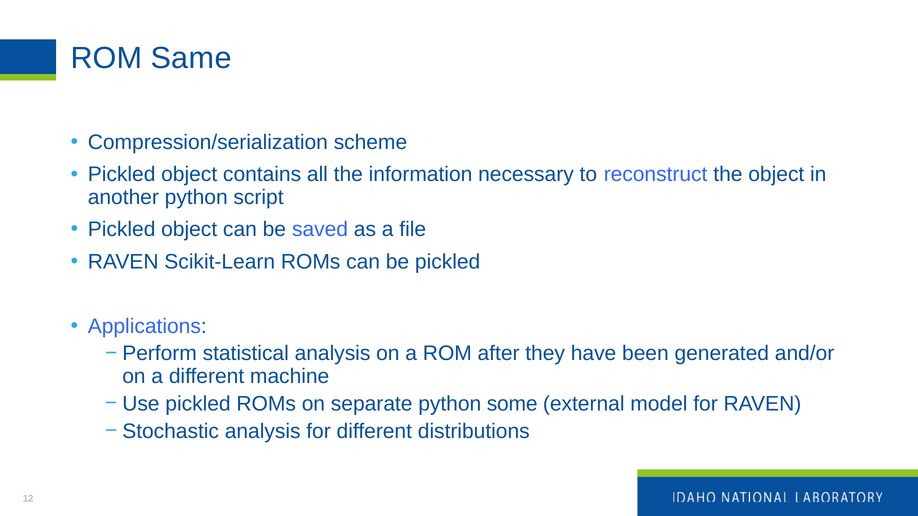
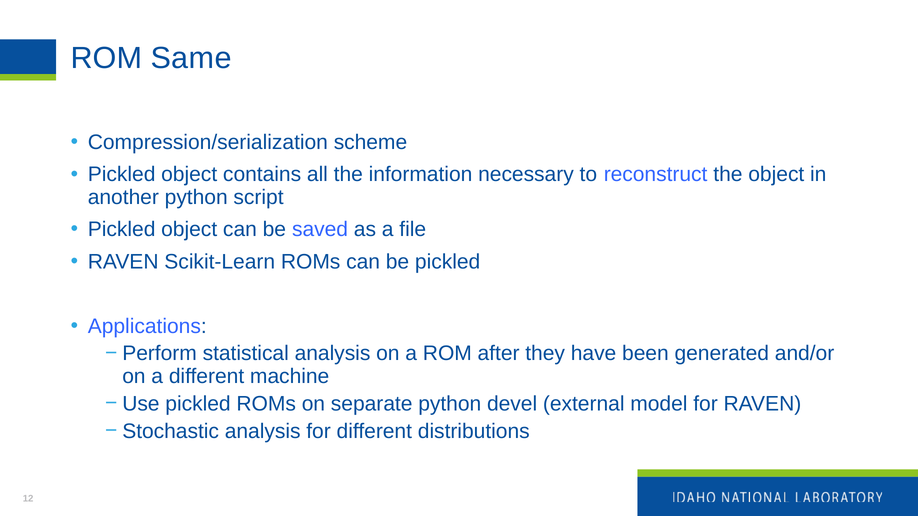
some: some -> devel (512, 404)
